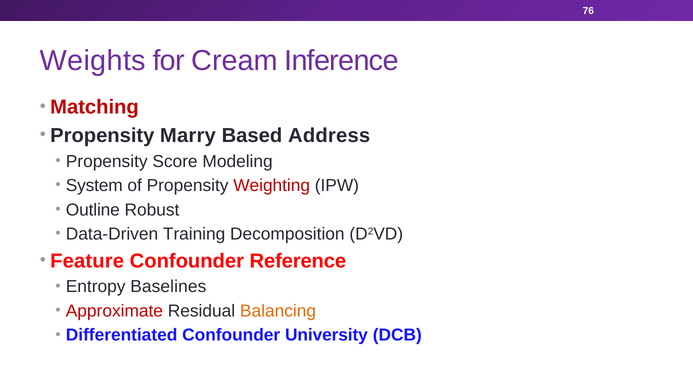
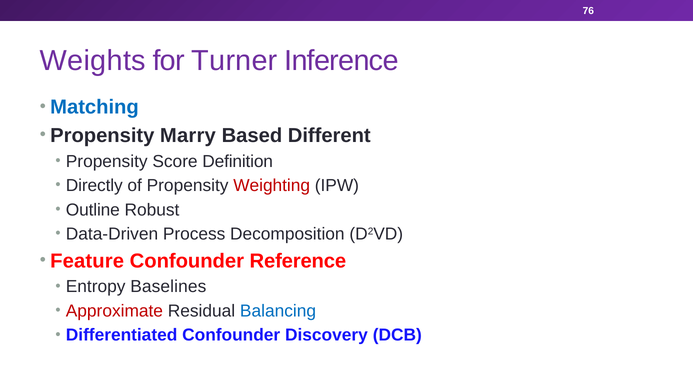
Cream: Cream -> Turner (234, 60)
Matching colour: red -> blue (94, 107)
Address: Address -> Different (329, 135)
Modeling: Modeling -> Definition (238, 161)
System: System -> Directly (94, 185)
Training: Training -> Process (194, 234)
Balancing colour: orange -> blue (278, 311)
University: University -> Discovery (326, 335)
